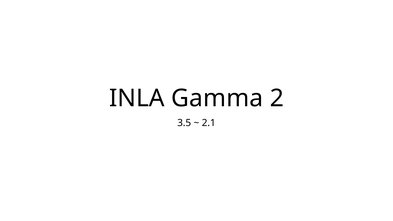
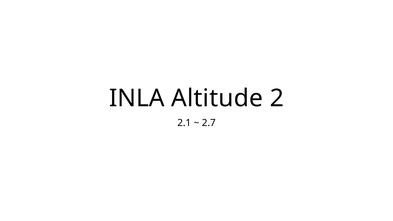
Gamma: Gamma -> Altitude (217, 98)
3.5: 3.5 -> 2.1 (184, 123)
2.1: 2.1 -> 2.7 (209, 123)
